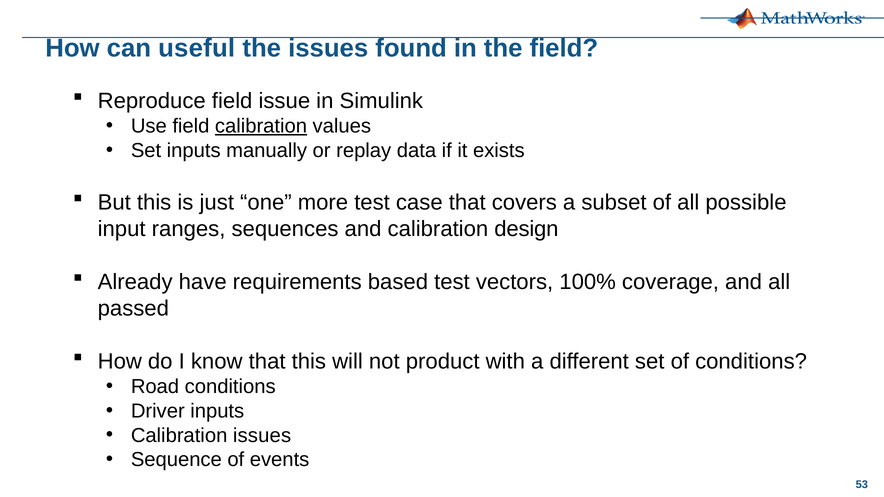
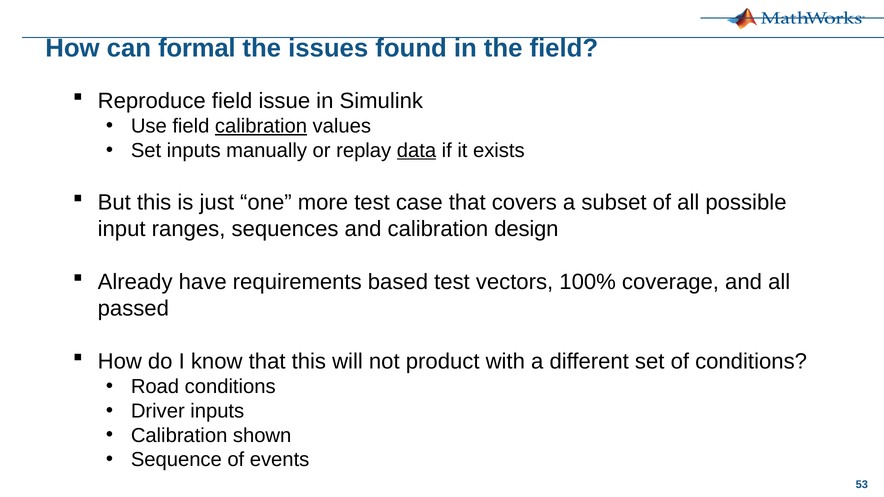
useful: useful -> formal (197, 48)
data underline: none -> present (416, 151)
Calibration issues: issues -> shown (262, 436)
